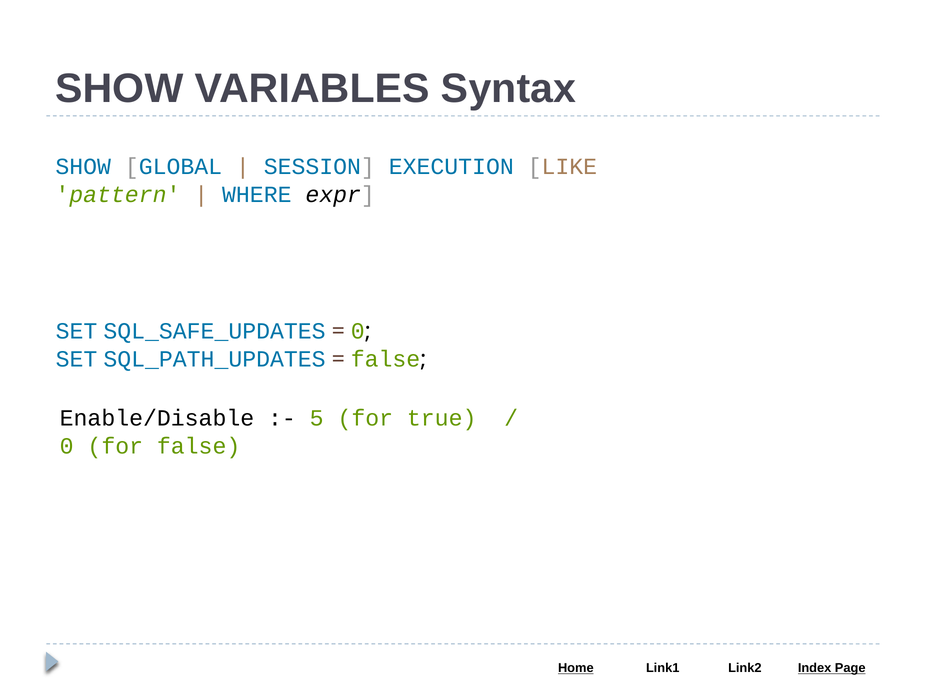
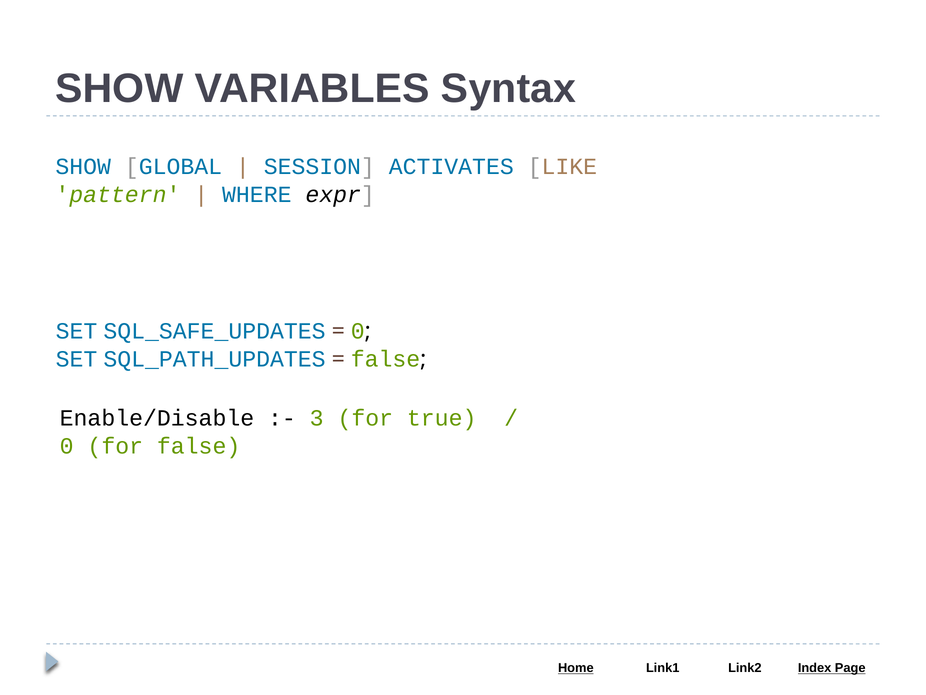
EXECUTION: EXECUTION -> ACTIVATES (451, 167)
5: 5 -> 3 (317, 418)
